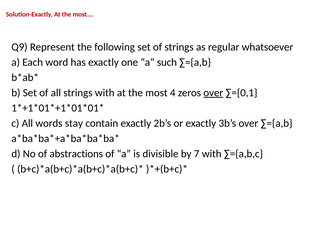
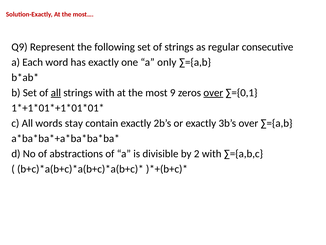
whatsoever: whatsoever -> consecutive (268, 47)
such: such -> only (167, 62)
all underline: none -> present (56, 93)
4: 4 -> 9 (173, 93)
7: 7 -> 2 (197, 153)
